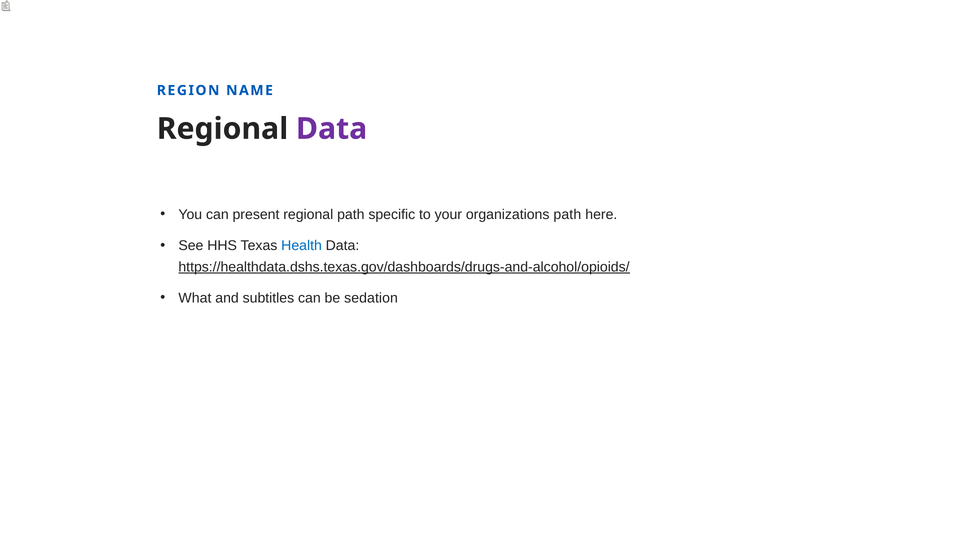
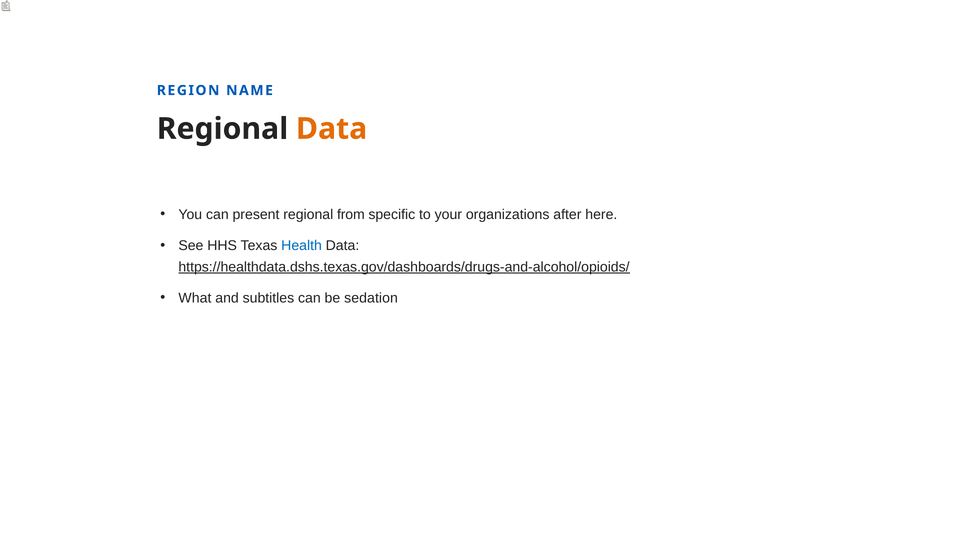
Data colour: purple -> orange (332, 129)
regional path: path -> from (351, 215)
organizations path: path -> after (567, 215)
